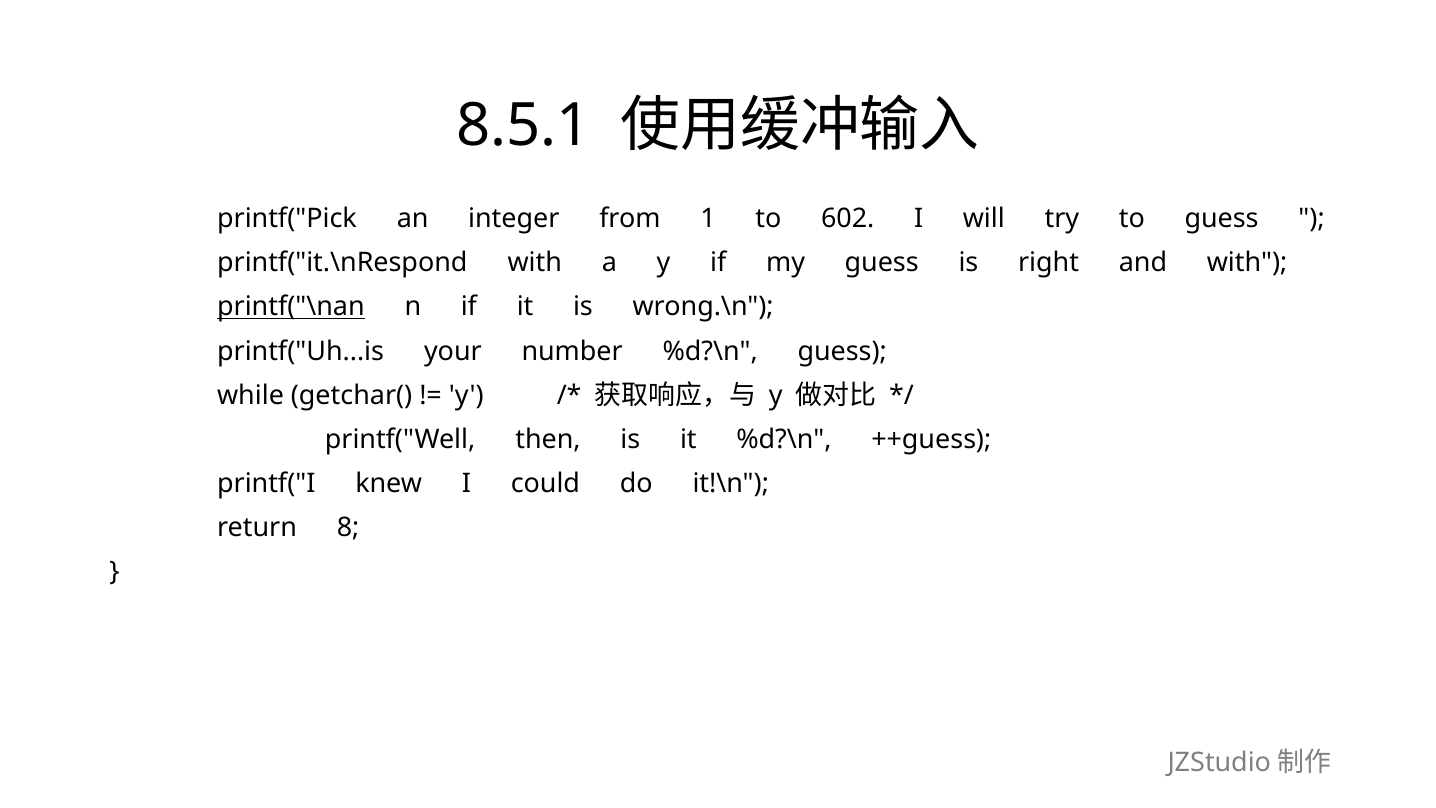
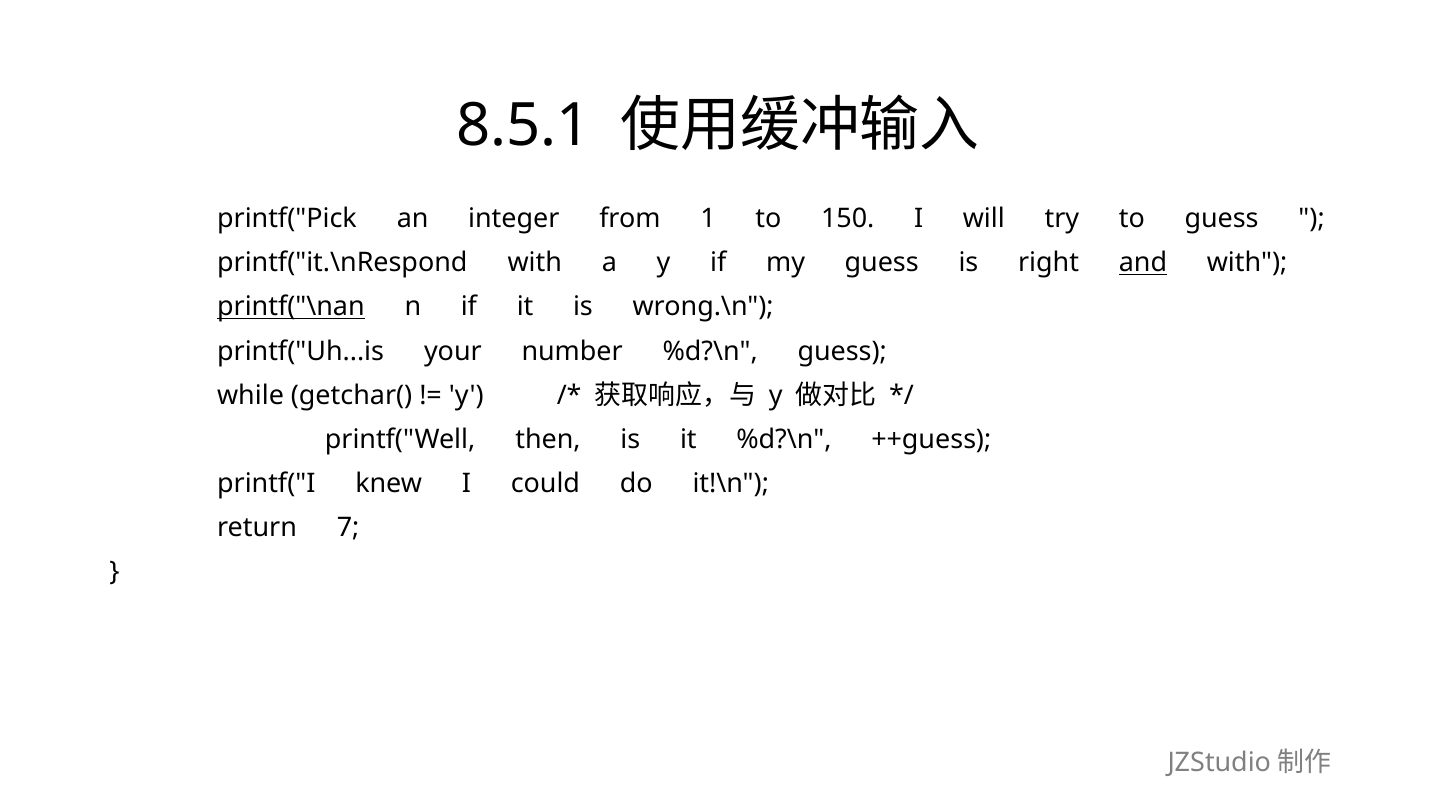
602: 602 -> 150 (848, 219)
and underline: none -> present (1143, 263)
8: 8 -> 7 (348, 527)
